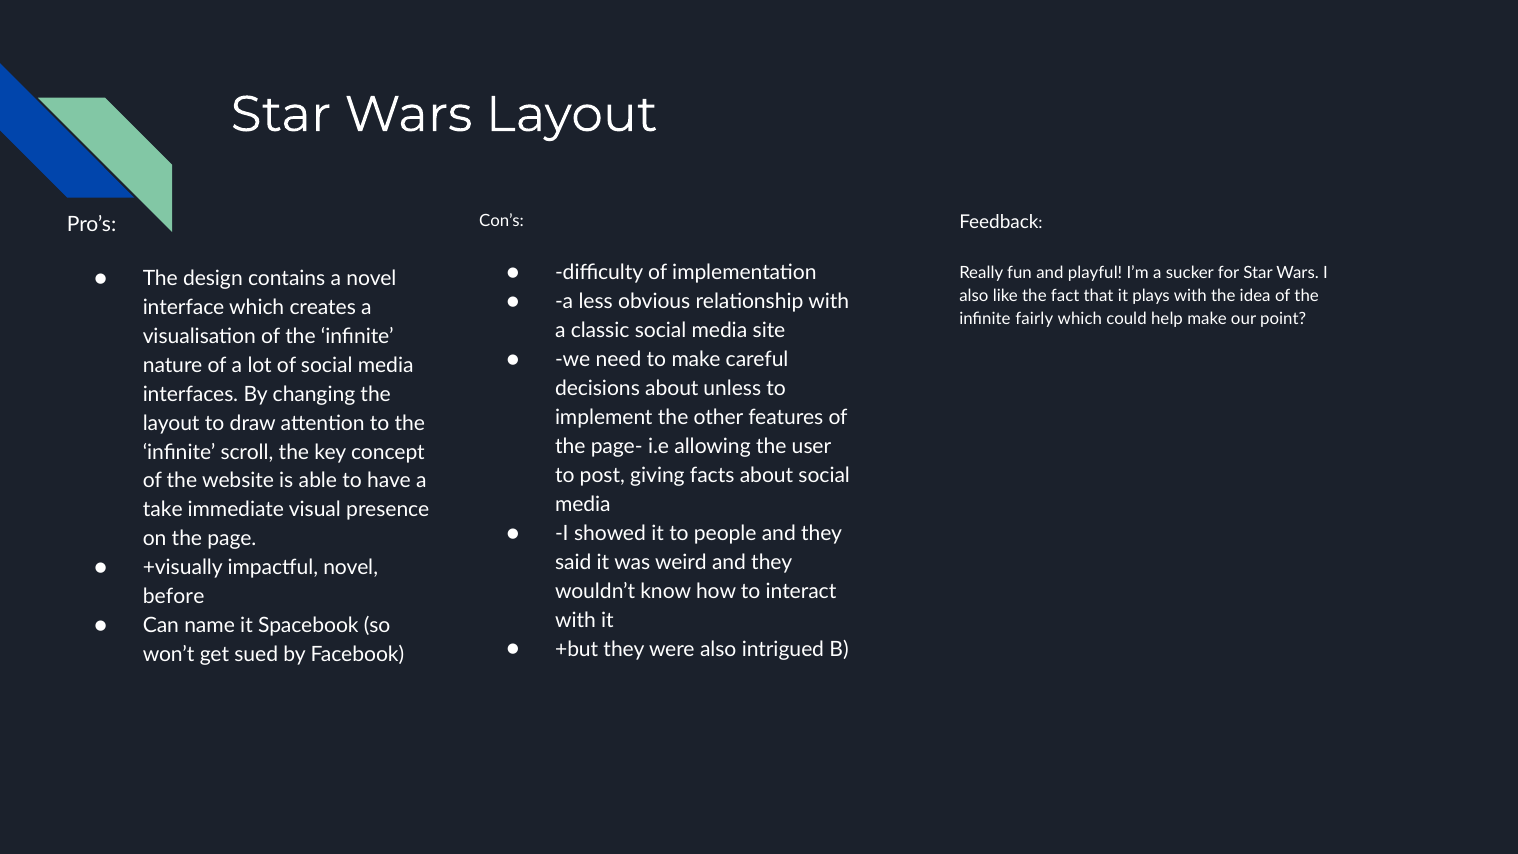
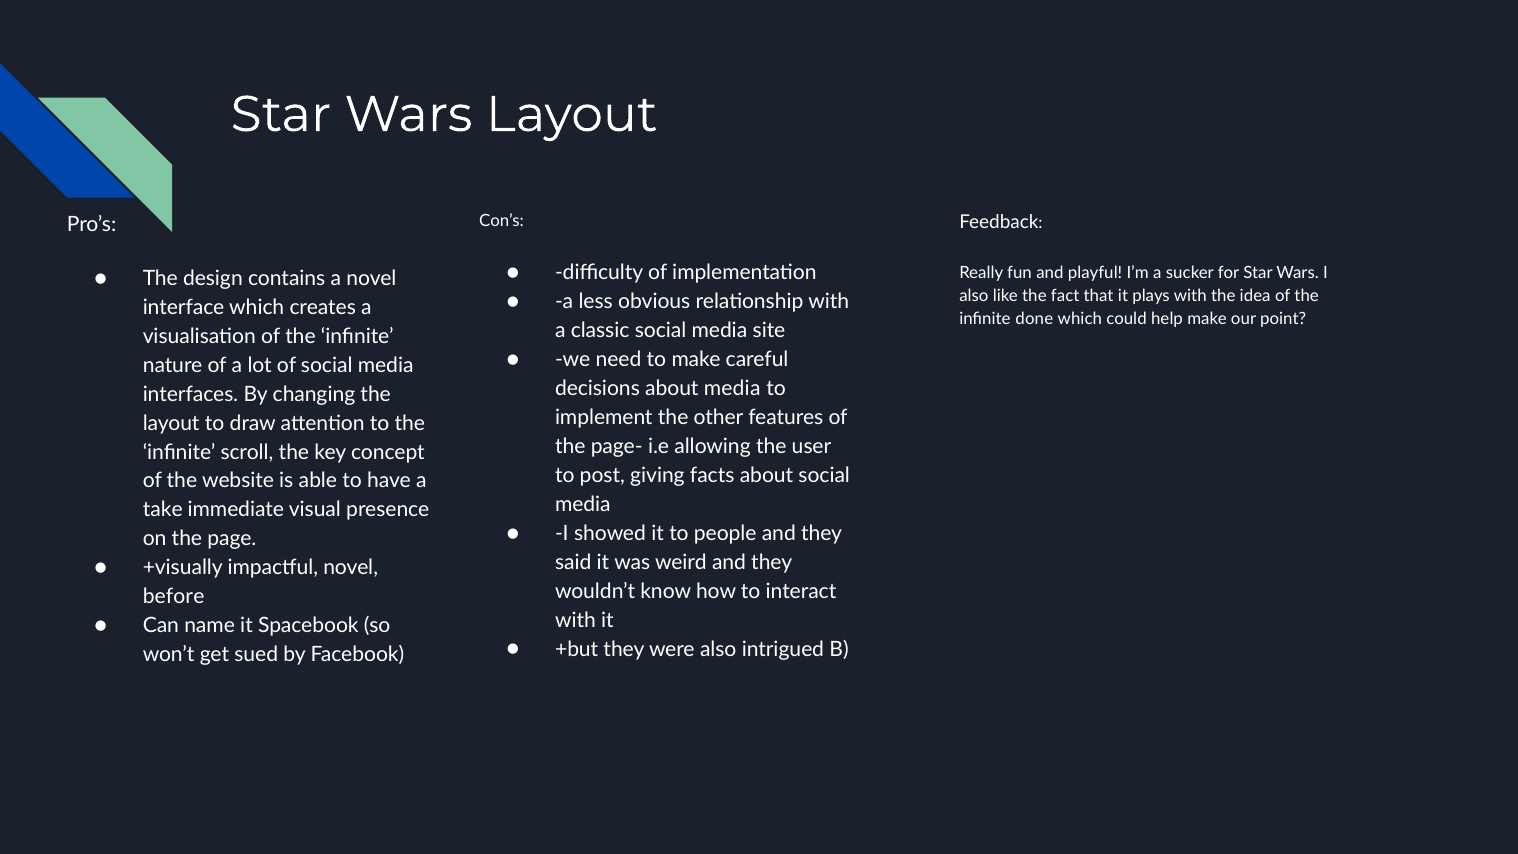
fairly: fairly -> done (1034, 319)
about unless: unless -> media (732, 389)
